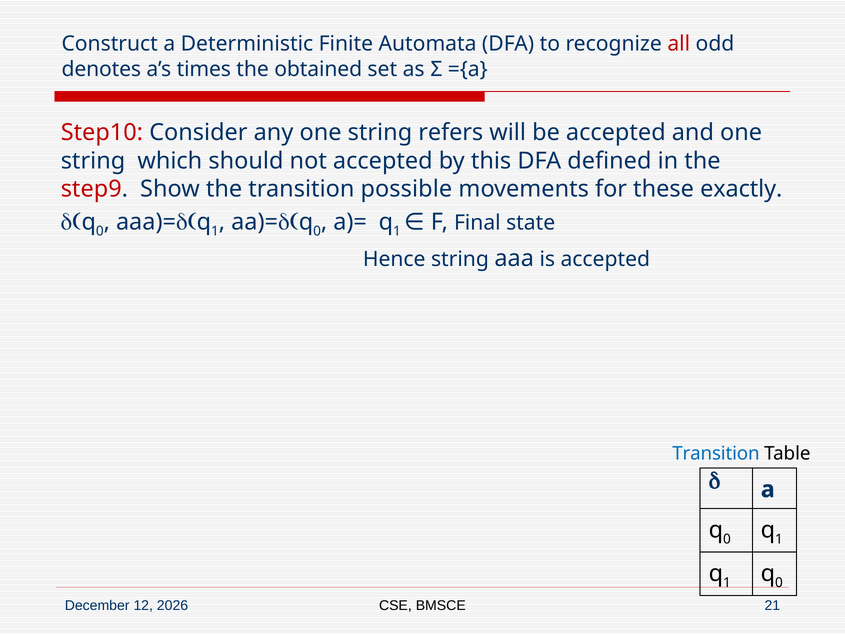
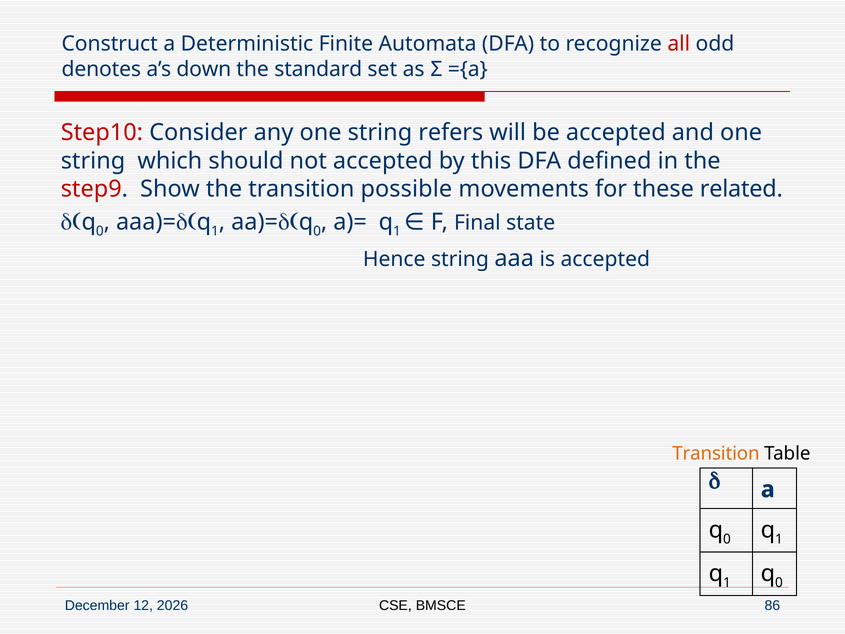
times: times -> down (204, 69)
obtained: obtained -> standard (318, 69)
exactly: exactly -> related (741, 189)
Transition colour: blue -> orange (716, 453)
21: 21 -> 86 (772, 605)
